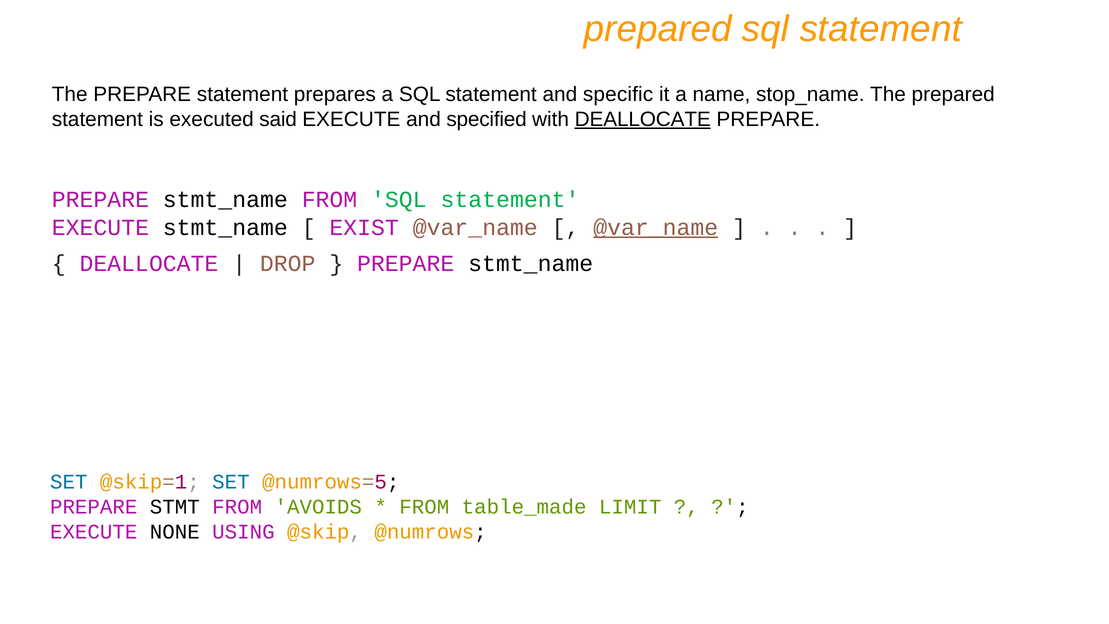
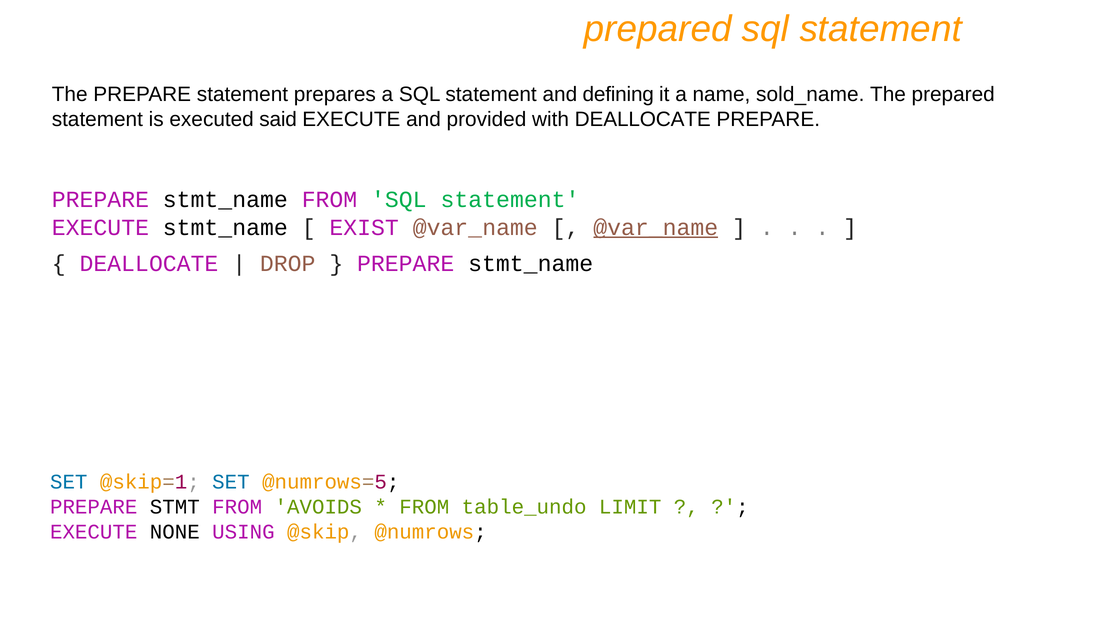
specific: specific -> defining (618, 94)
stop_name: stop_name -> sold_name (810, 94)
specified: specified -> provided (486, 119)
DEALLOCATE underline: present -> none (643, 119)
table_made: table_made -> table_undo (524, 507)
